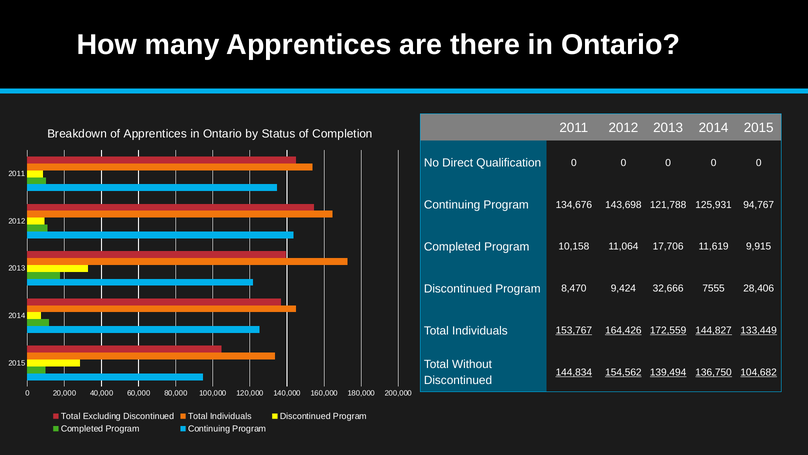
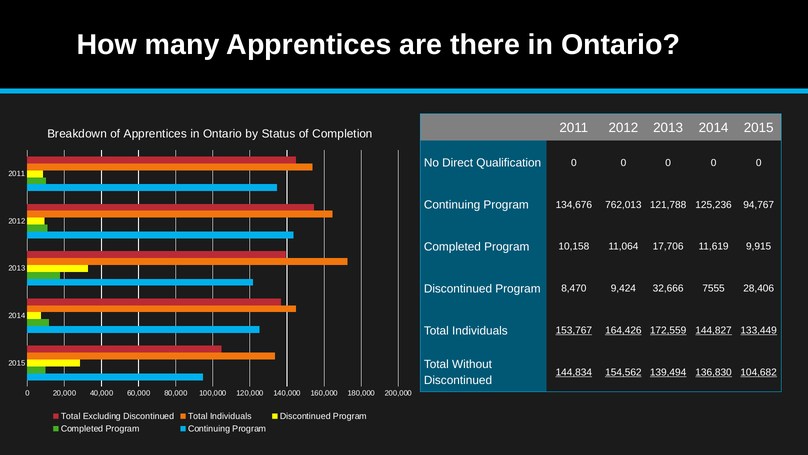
143,698: 143,698 -> 762,013 (623, 204)
125,931: 125,931 -> 125,236 (714, 204)
136,750: 136,750 -> 136,830 (714, 372)
